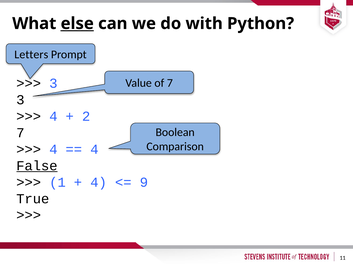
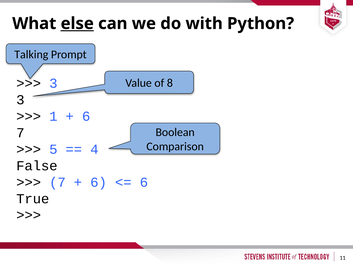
Letters: Letters -> Talking (31, 54)
of 7: 7 -> 8 (170, 83)
4: 4 -> 1 (53, 116)
2: 2 -> 6 (86, 116)
4: 4 -> 5 (53, 149)
False underline: present -> none (37, 166)
1: 1 -> 7 (58, 182)
4: 4 -> 6 (99, 182)
9: 9 -> 6 (144, 182)
